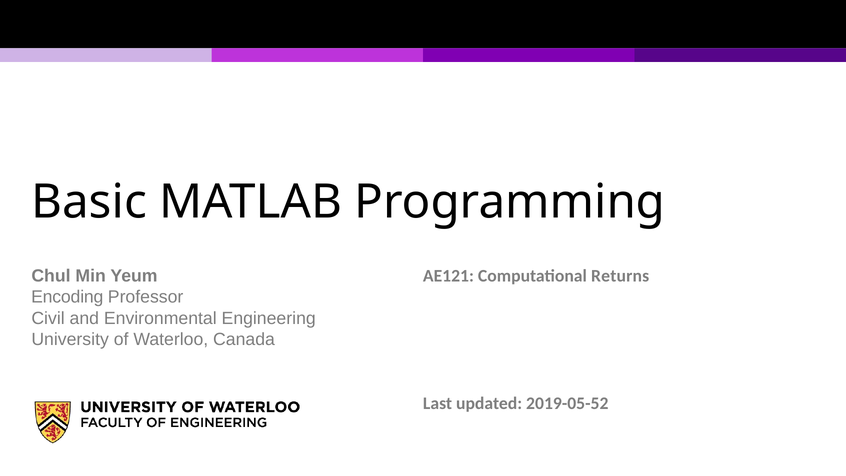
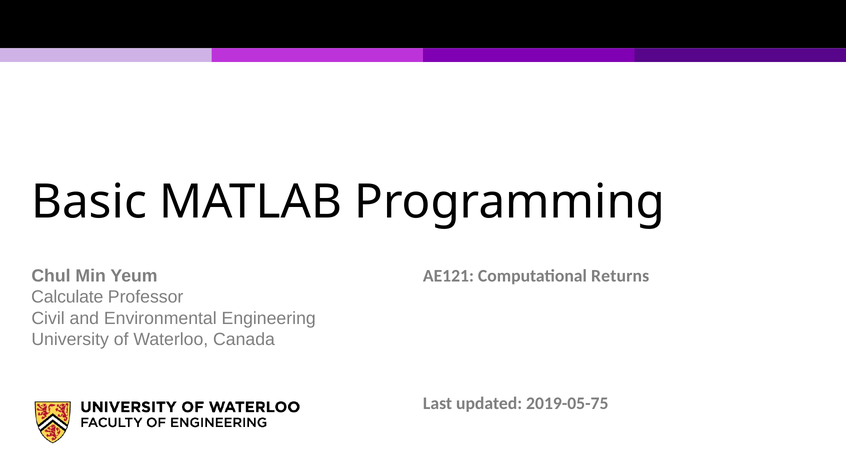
Encoding: Encoding -> Calculate (67, 297)
2019-05-52: 2019-05-52 -> 2019-05-75 (567, 403)
